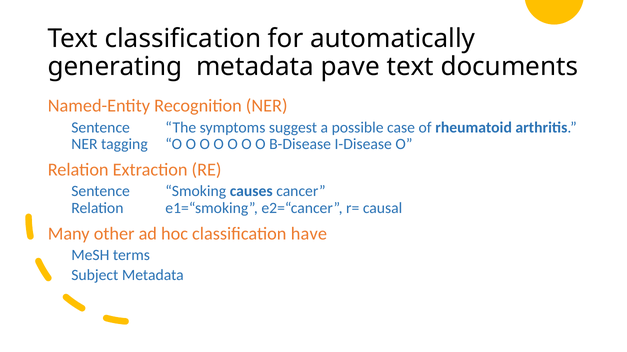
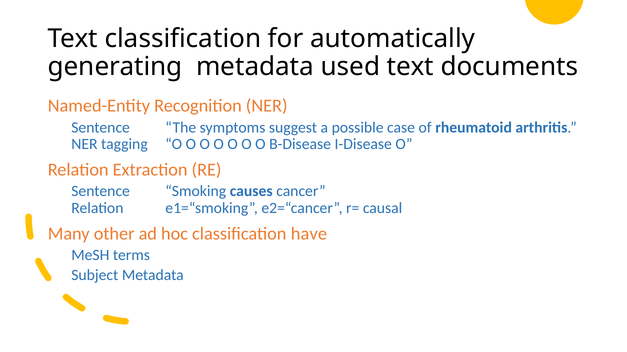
pave: pave -> used (350, 67)
